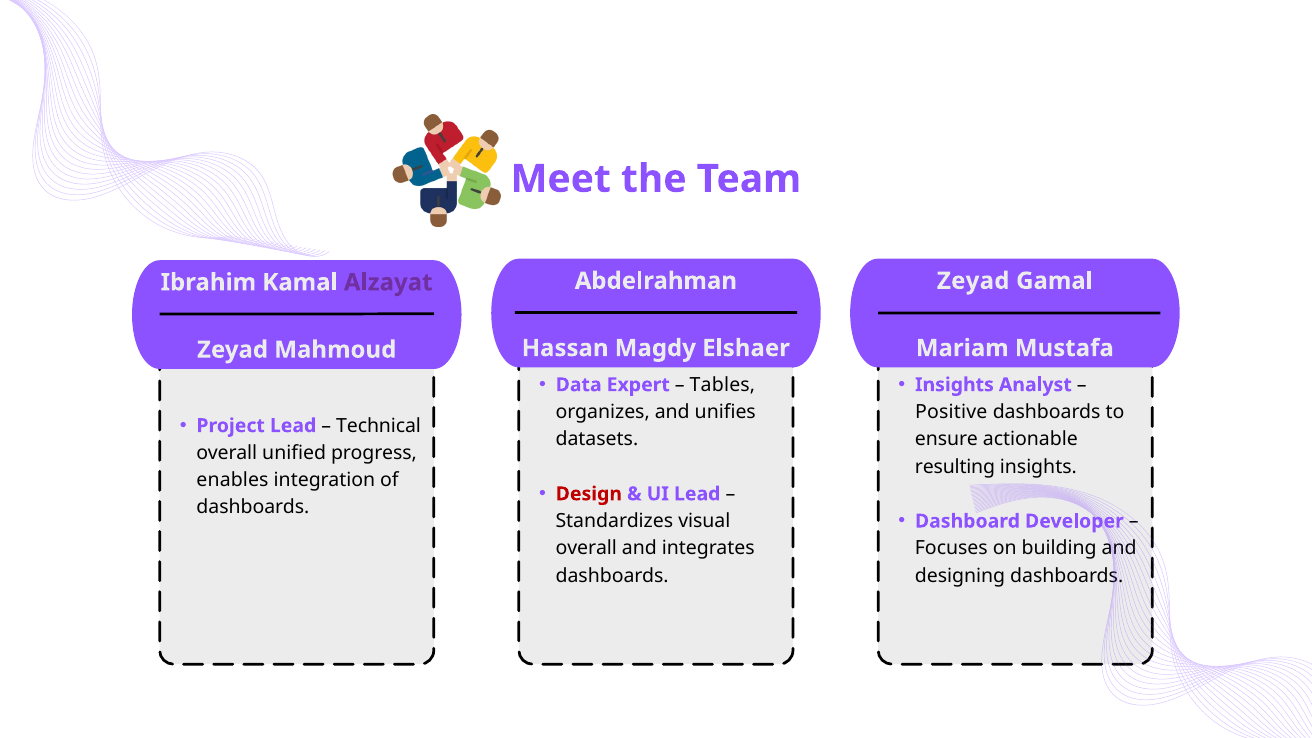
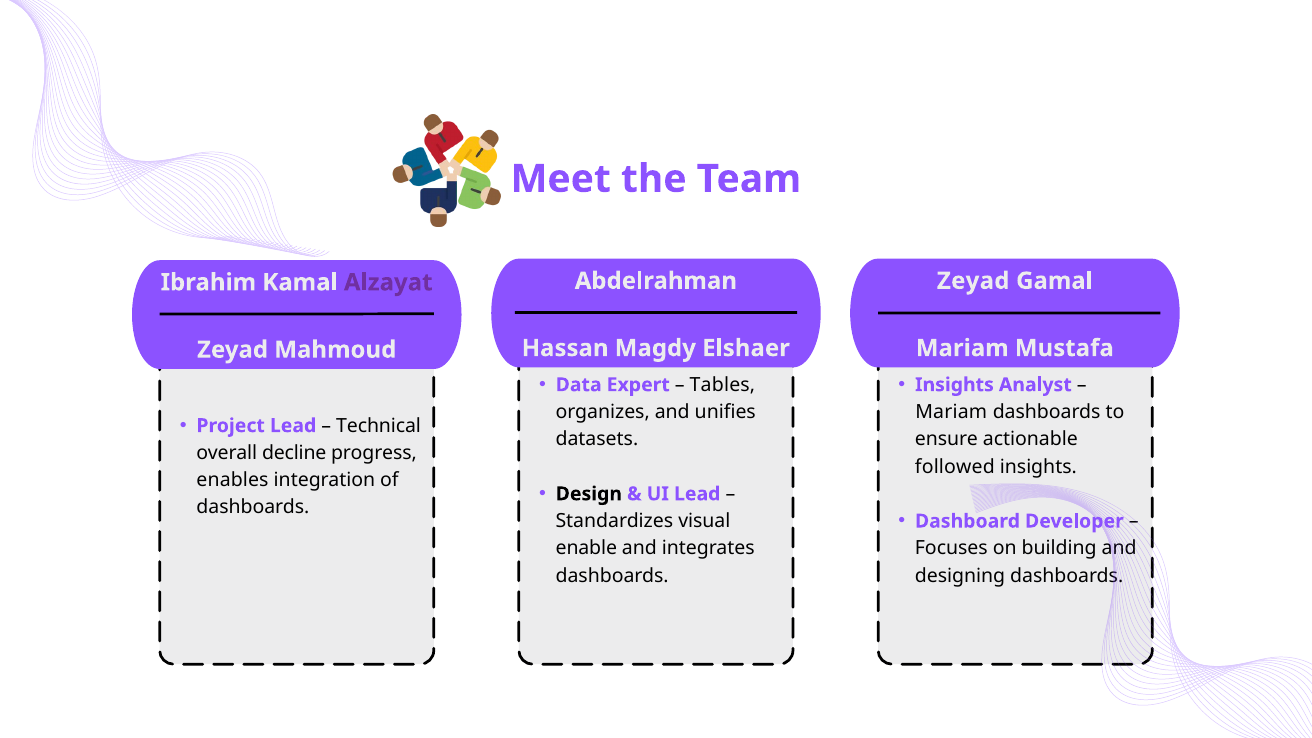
Positive: Positive -> Mariam (951, 412)
unified: unified -> decline (294, 453)
resulting: resulting -> followed (955, 467)
Design colour: red -> black (589, 494)
overall: overall -> enable (586, 548)
